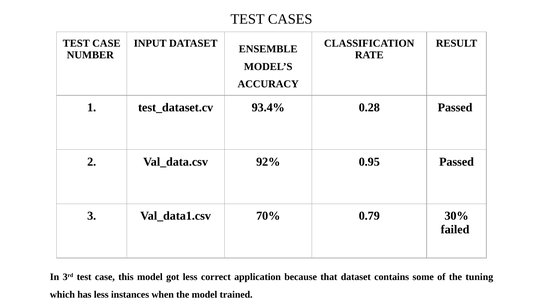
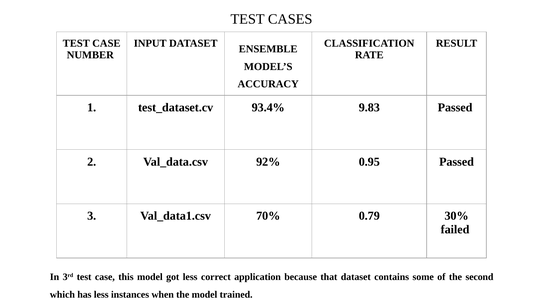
0.28: 0.28 -> 9.83 (369, 107)
tuning: tuning -> second (479, 276)
